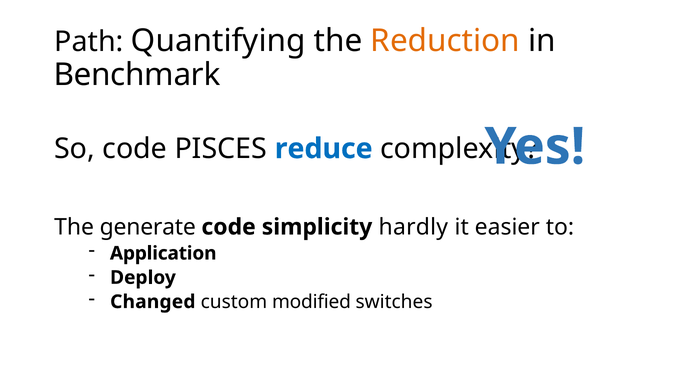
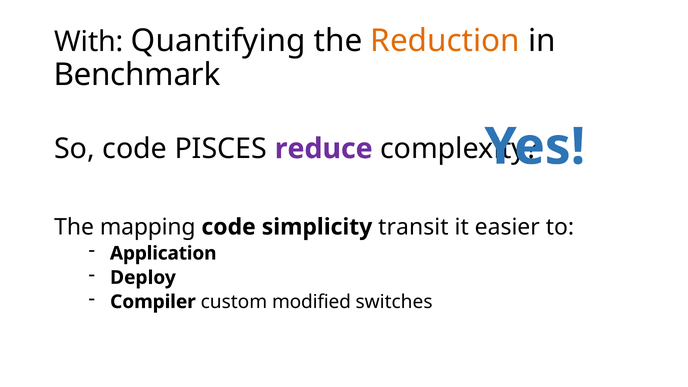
Path: Path -> With (89, 42)
reduce colour: blue -> purple (324, 149)
generate: generate -> mapping (148, 227)
hardly: hardly -> transit (413, 227)
Changed: Changed -> Compiler (153, 302)
